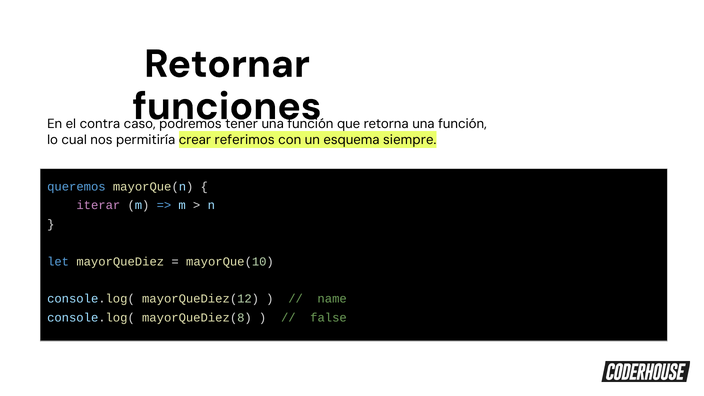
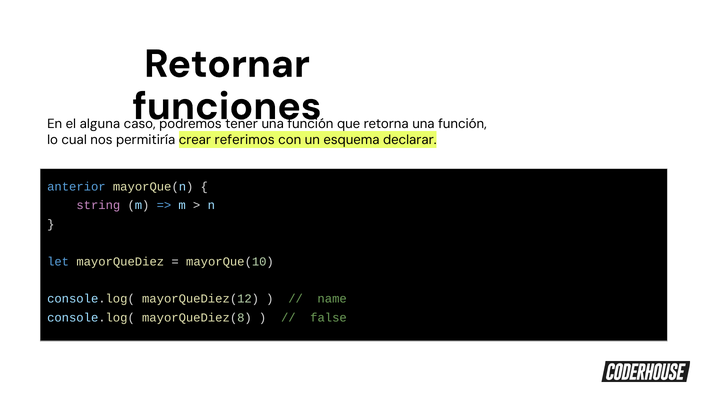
contra: contra -> alguna (100, 124)
siempre: siempre -> declarar (410, 140)
queremos: queremos -> anterior (76, 187)
iterar: iterar -> string (98, 205)
